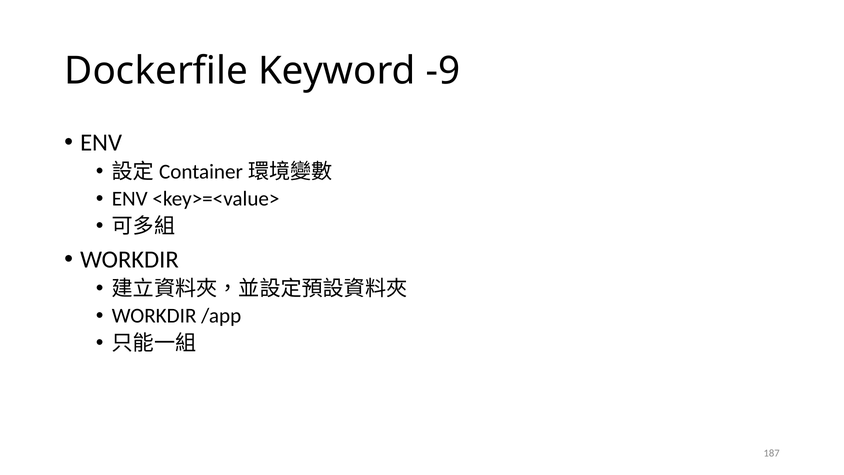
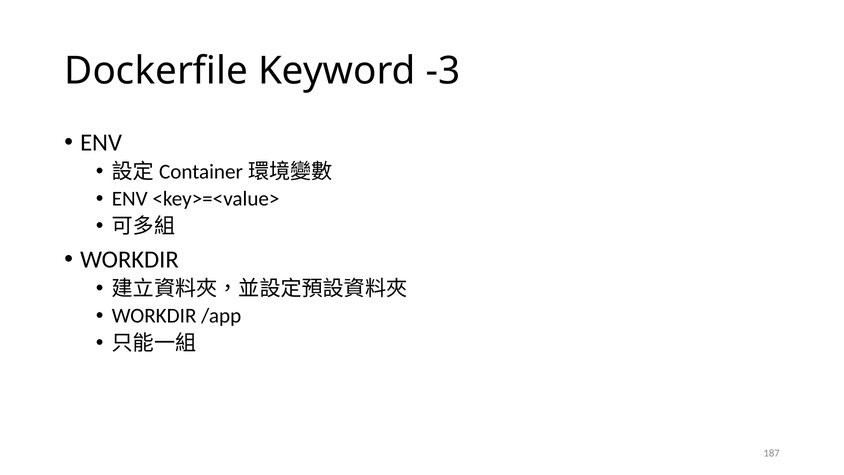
-9: -9 -> -3 (443, 71)
